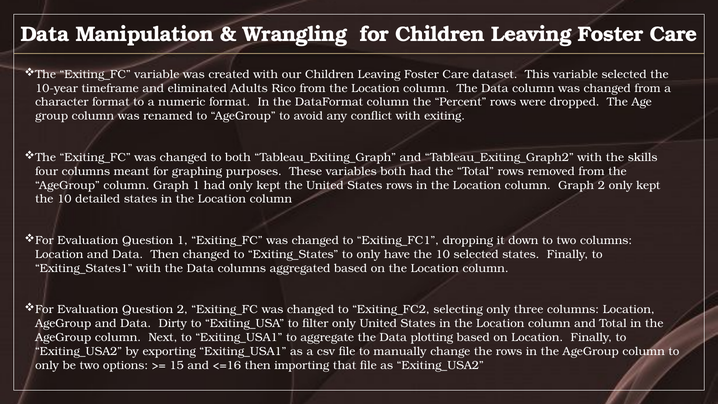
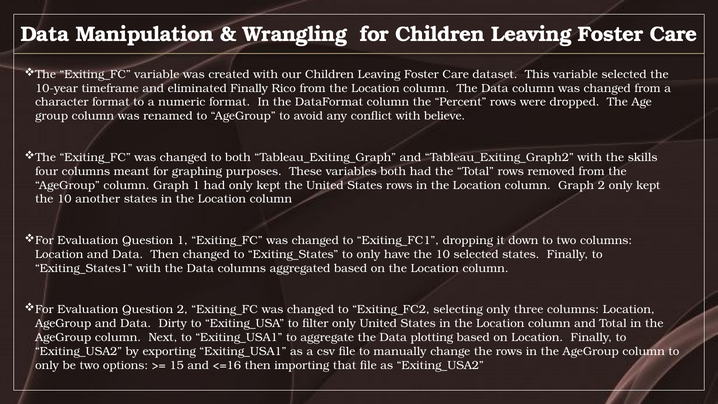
eliminated Adults: Adults -> Finally (249, 88)
exiting: exiting -> believe (445, 116)
detailed: detailed -> another (98, 199)
